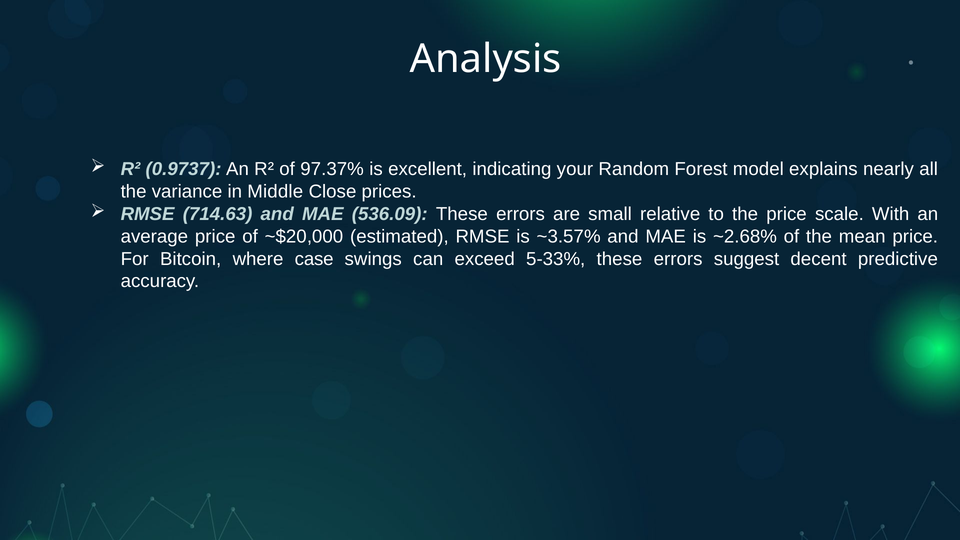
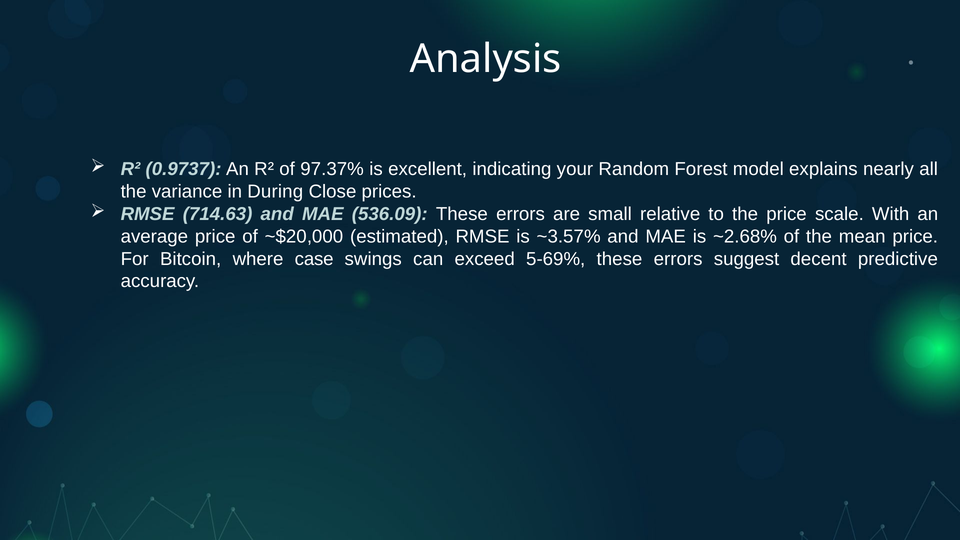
Middle: Middle -> During (275, 192)
5-33%: 5-33% -> 5-69% (556, 259)
